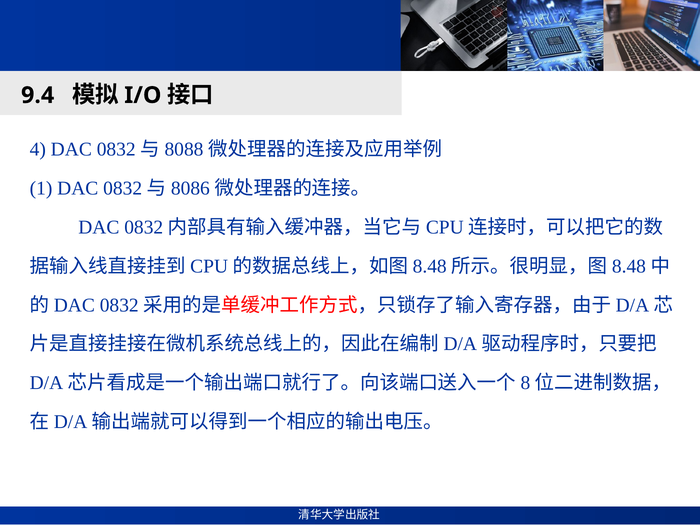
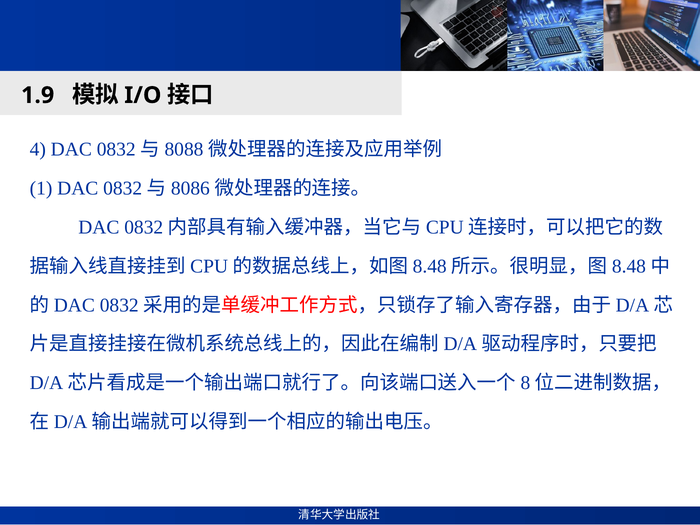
9.4: 9.4 -> 1.9 (38, 95)
